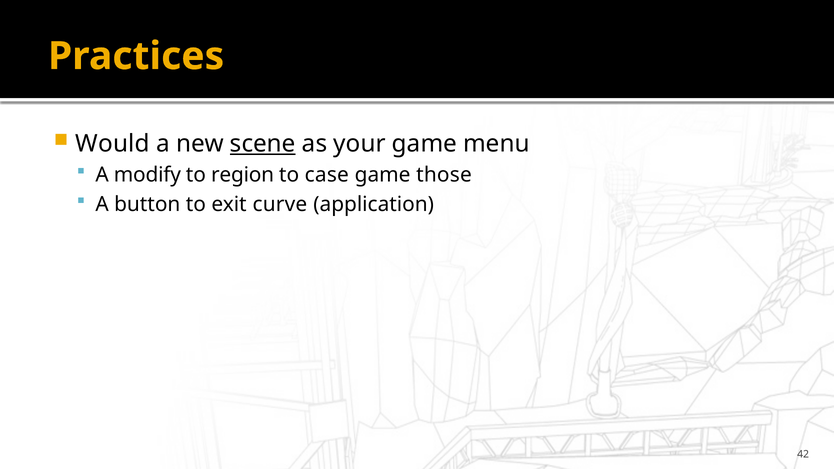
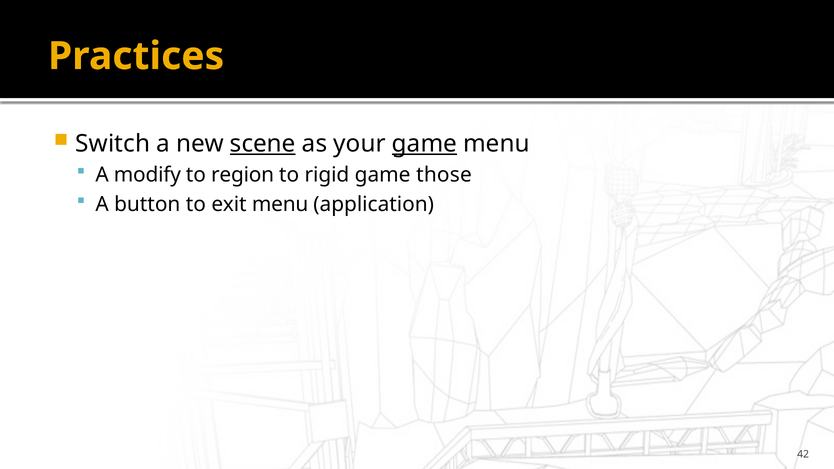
Would: Would -> Switch (113, 144)
game underline: none -> present (424, 144)
case: case -> rigid (327, 175)
exit curve: curve -> menu (280, 204)
